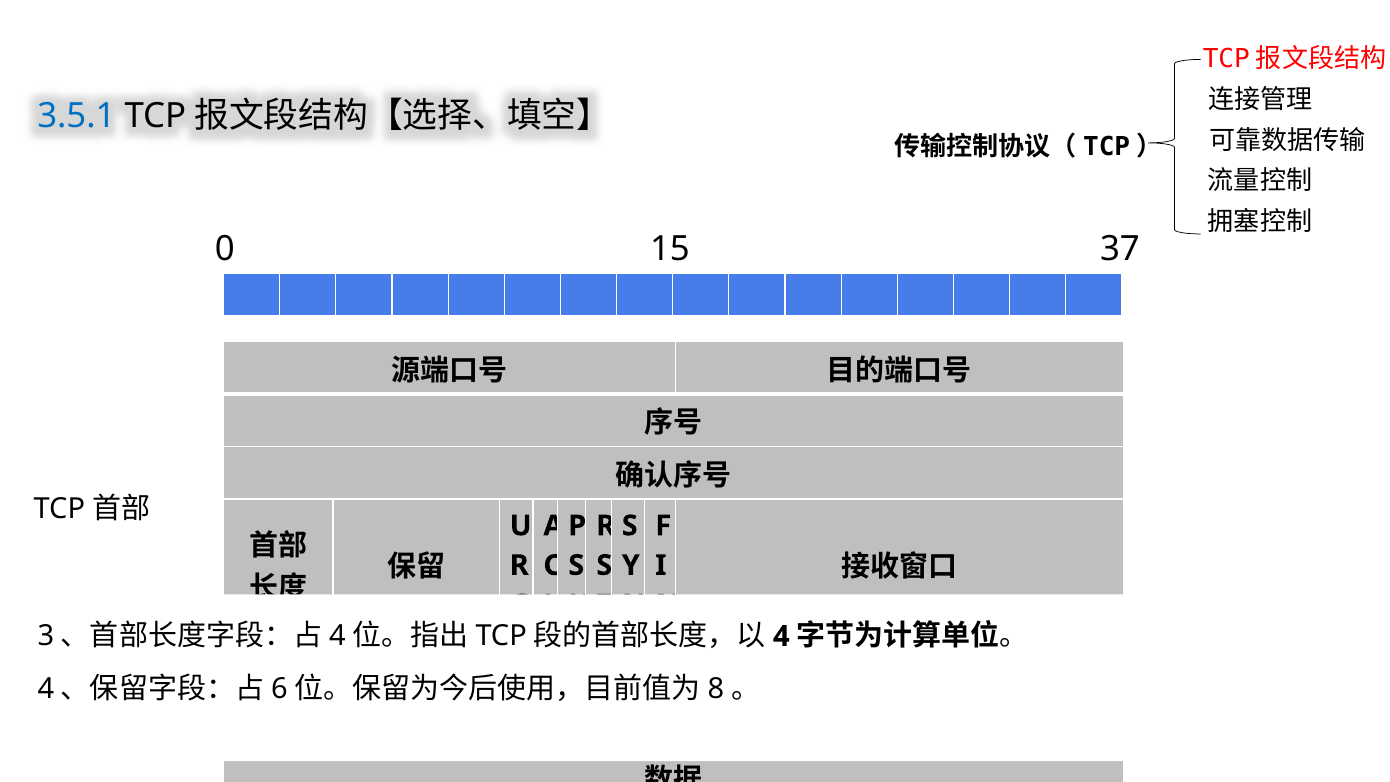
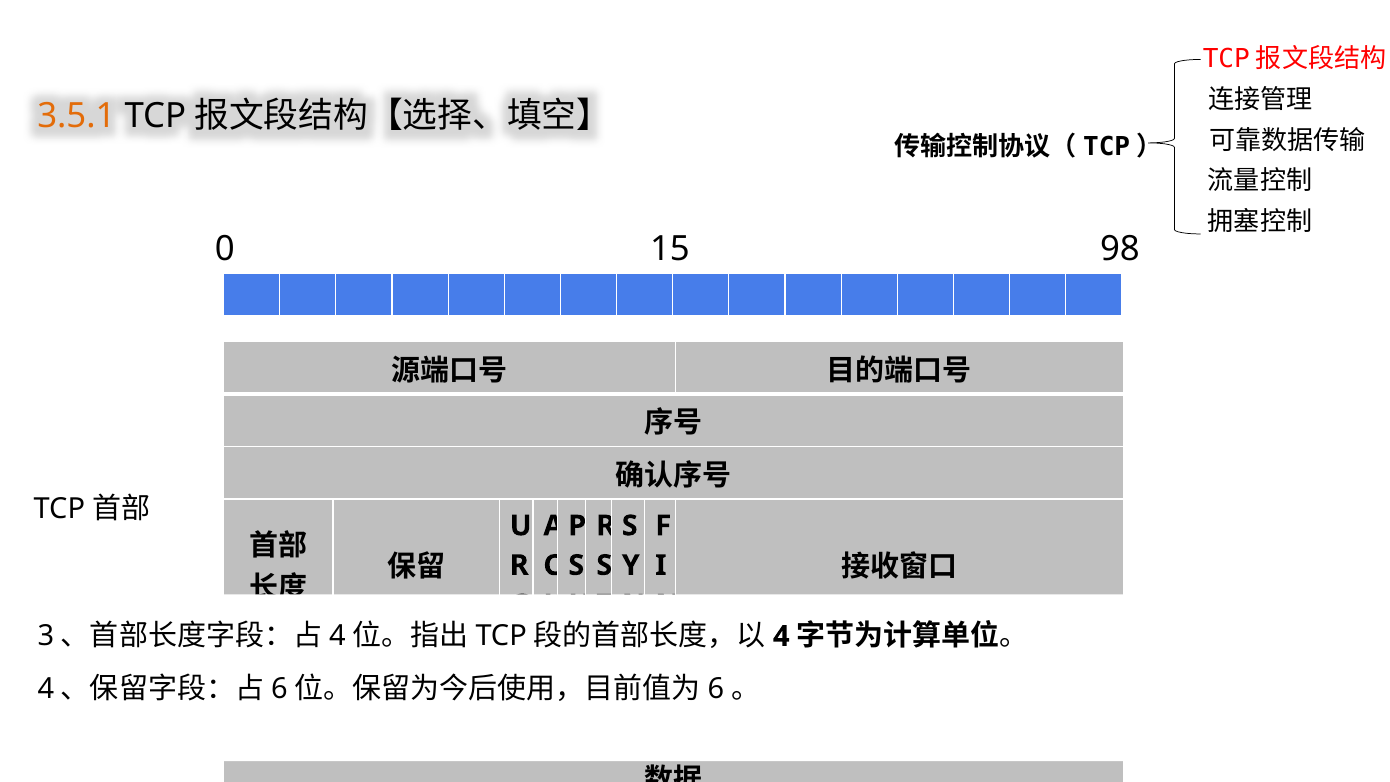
3.5.1 colour: blue -> orange (76, 116)
37: 37 -> 98 (1120, 249)
8: 8 -> 6 (716, 688)
